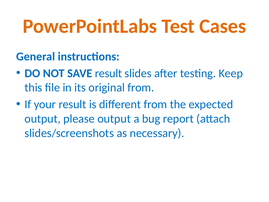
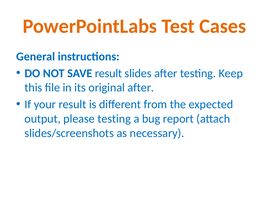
original from: from -> after (141, 88)
please output: output -> testing (114, 119)
